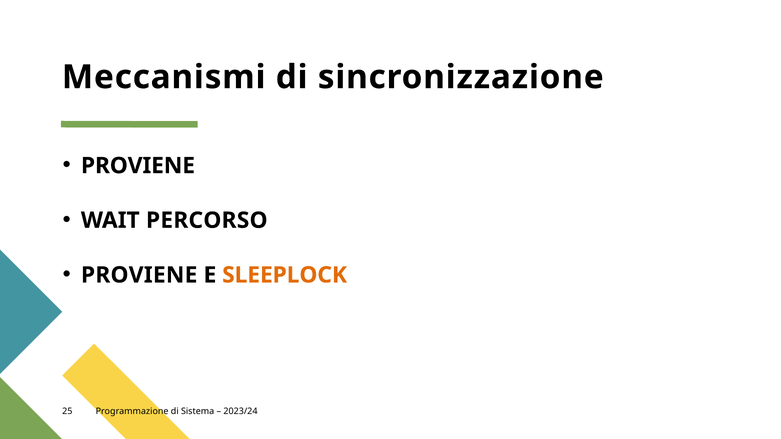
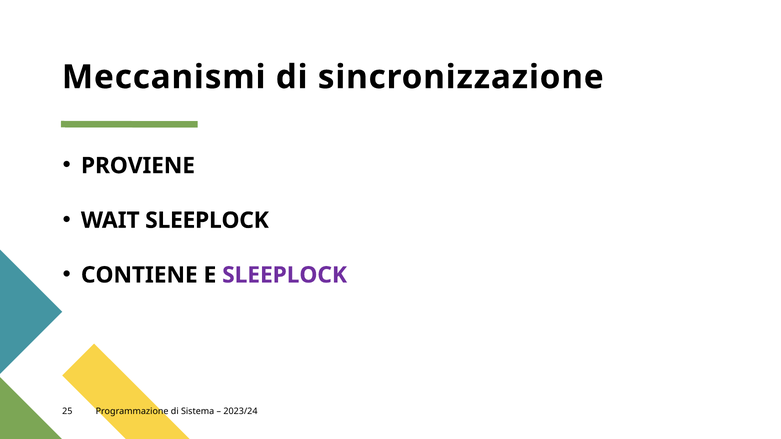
WAIT PERCORSO: PERCORSO -> SLEEPLOCK (207, 221)
PROVIENE: PROVIENE -> CONTIENE (139, 275)
SLEEPLOCK colour: orange -> purple (285, 275)
